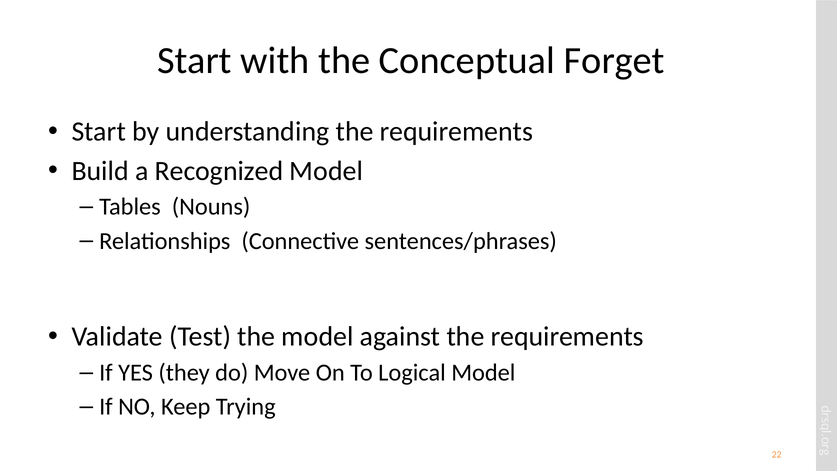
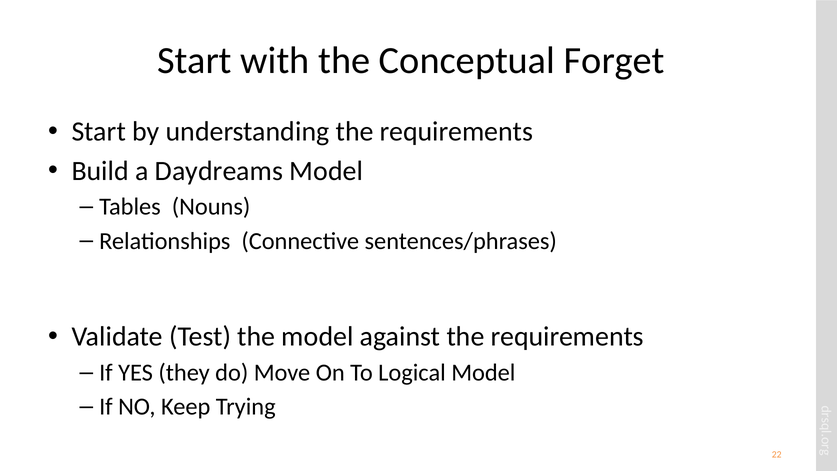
Recognized: Recognized -> Daydreams (219, 171)
